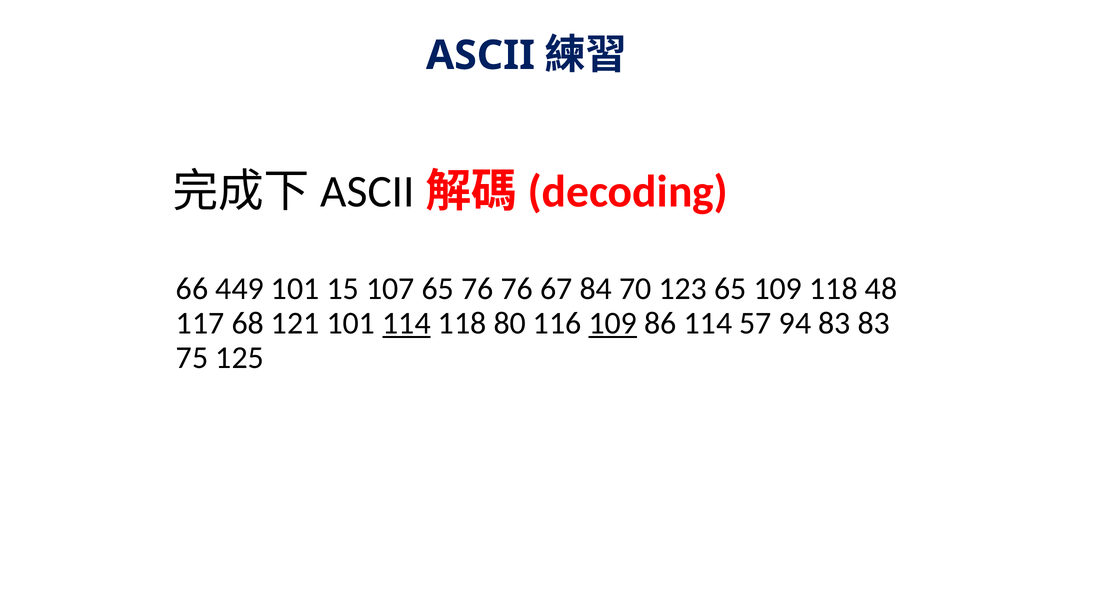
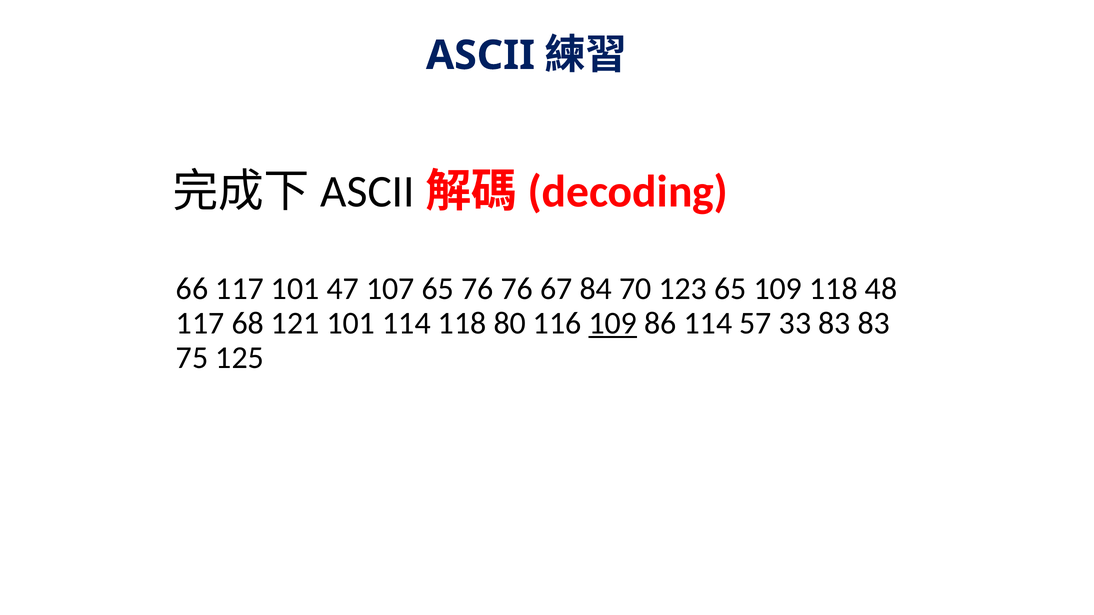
66 449: 449 -> 117 (240, 289)
15: 15 -> 47 (343, 289)
114 underline: present -> none (406, 323)
94: 94 -> 33 (795, 323)
